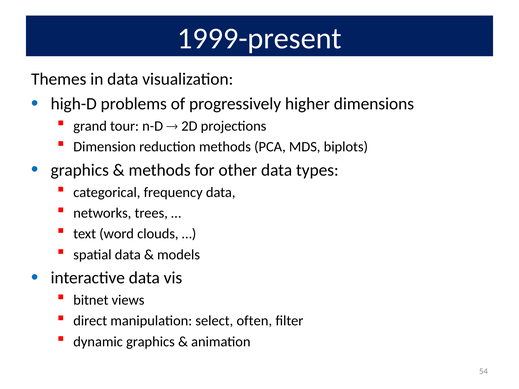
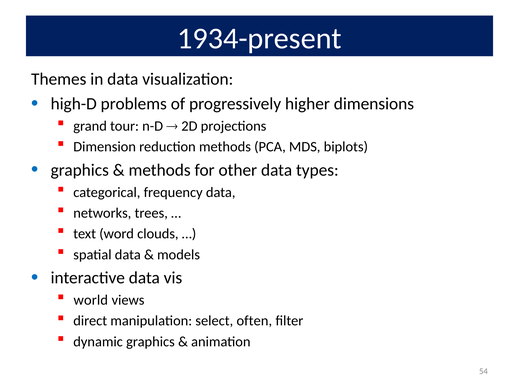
1999-present: 1999-present -> 1934-present (259, 38)
bitnet: bitnet -> world (91, 300)
